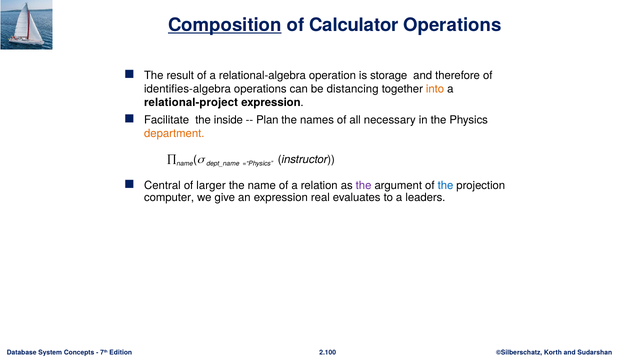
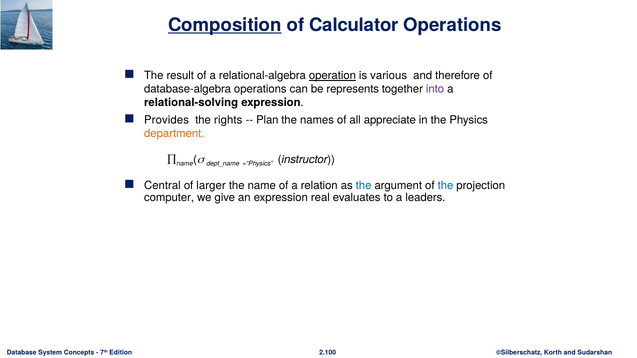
operation underline: none -> present (332, 76)
storage: storage -> various (389, 76)
identifies-algebra: identifies-algebra -> database-algebra (188, 89)
distancing: distancing -> represents (353, 89)
into colour: orange -> purple (435, 89)
relational-project: relational-project -> relational-solving (191, 103)
Facilitate: Facilitate -> Provides (167, 120)
inside: inside -> rights (228, 120)
necessary: necessary -> appreciate (390, 120)
the colour: purple -> blue (364, 185)
